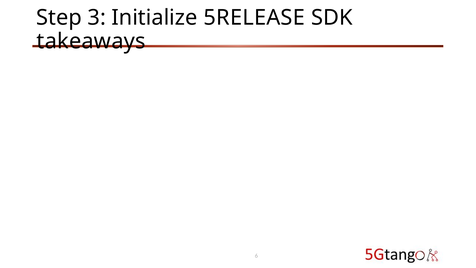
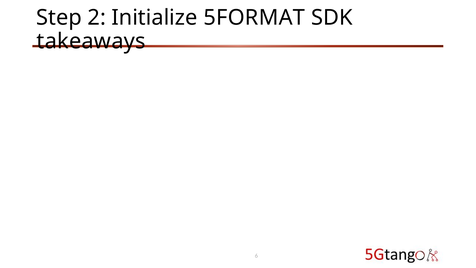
3: 3 -> 2 (97, 18)
5RELEASE: 5RELEASE -> 5FORMAT (254, 18)
